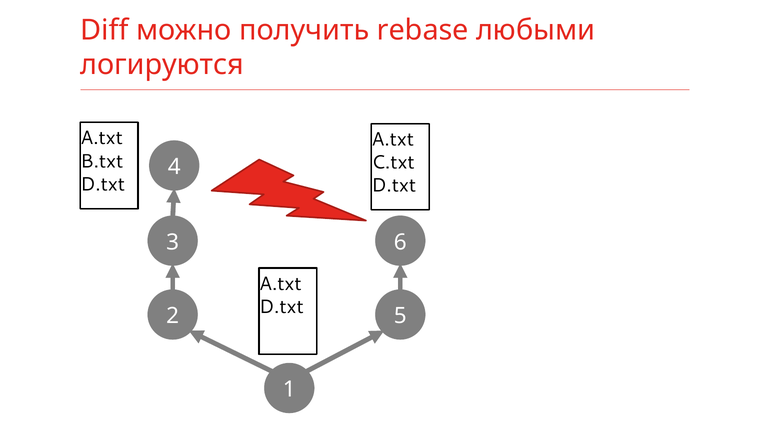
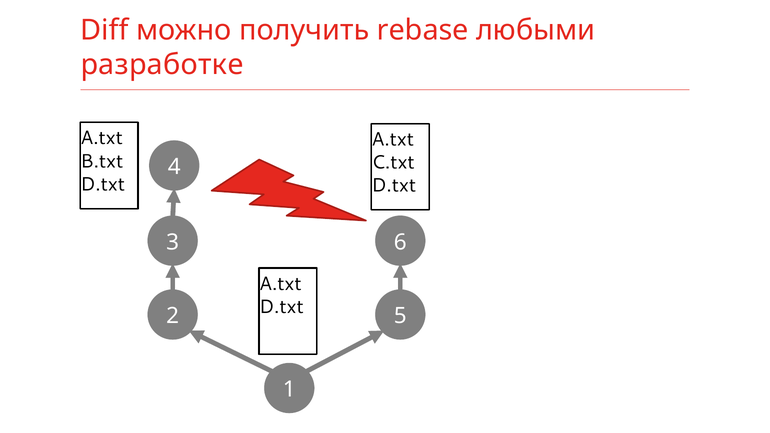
логируются: логируются -> разработке (162, 65)
